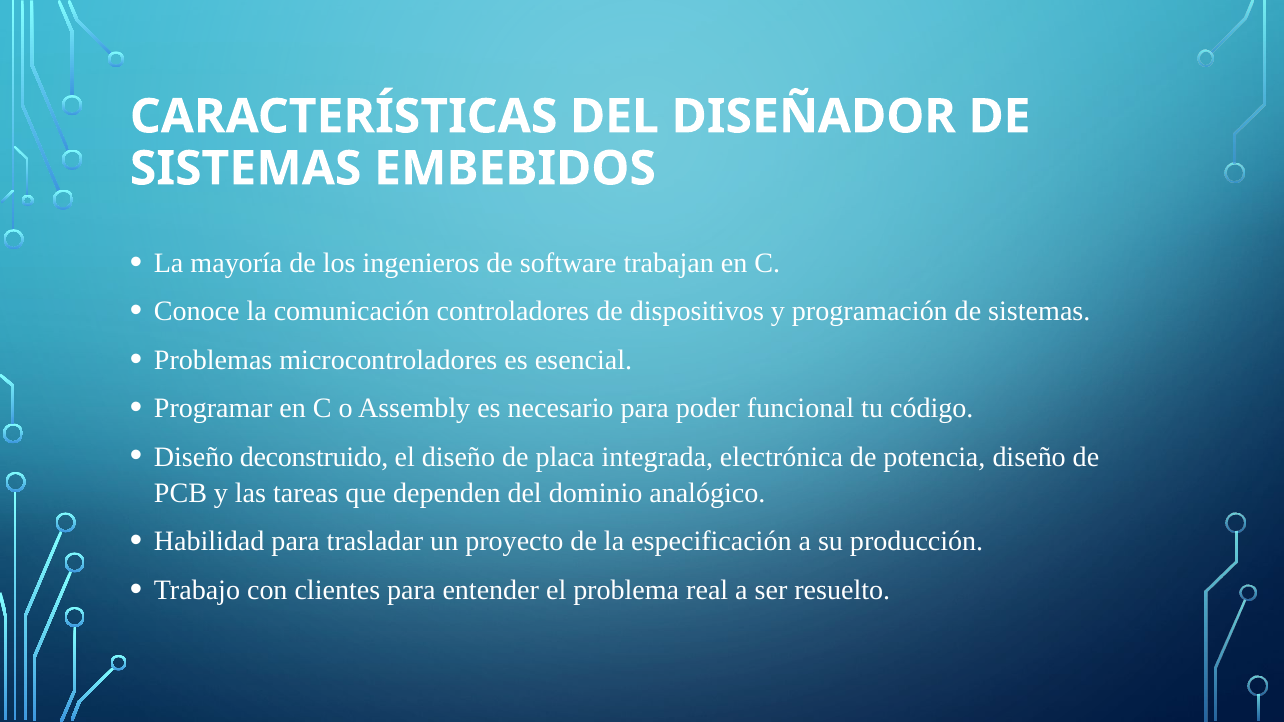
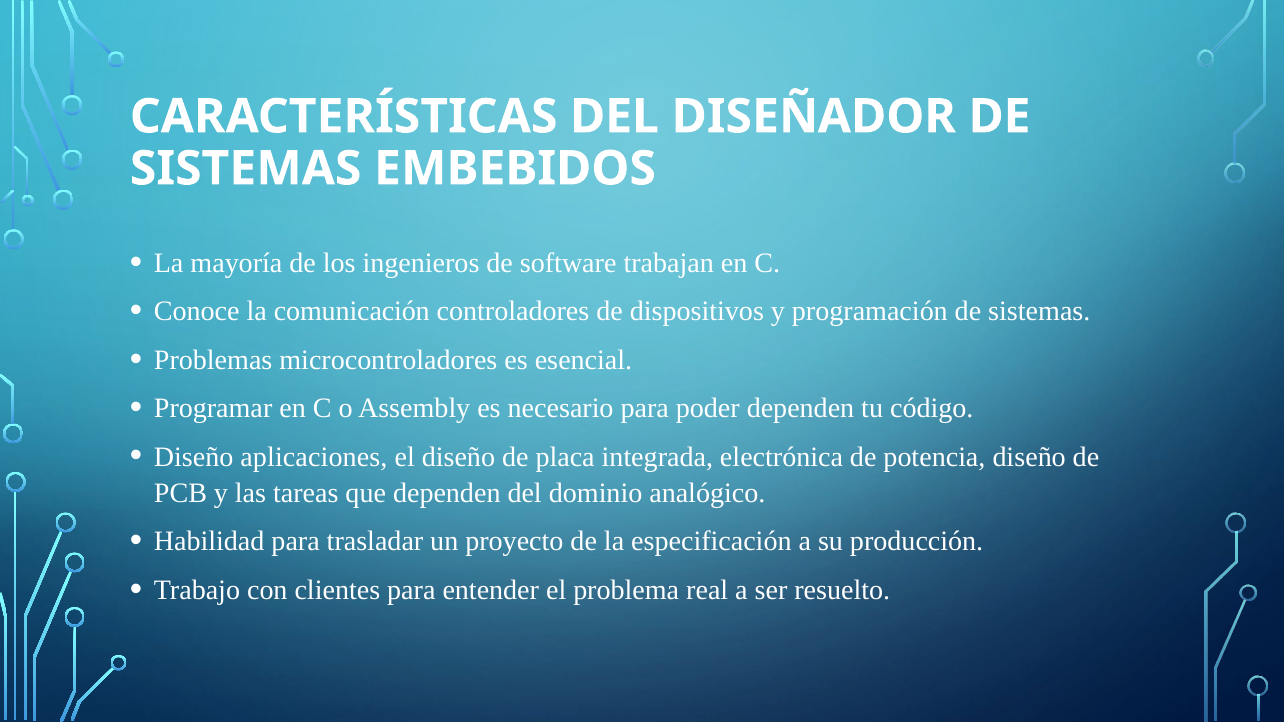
poder funcional: funcional -> dependen (801, 408)
deconstruido: deconstruido -> aplicaciones (314, 457)
